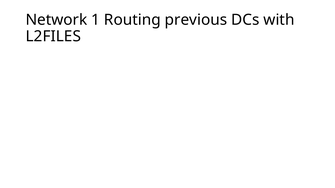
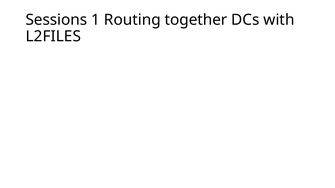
Network: Network -> Sessions (56, 20)
previous: previous -> together (196, 20)
